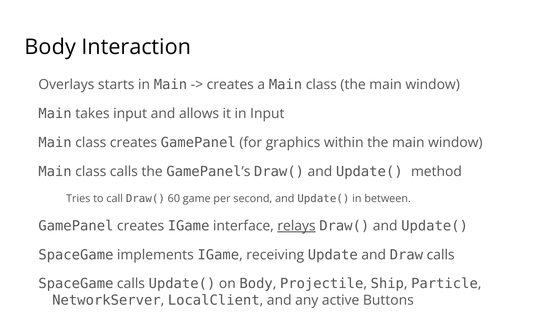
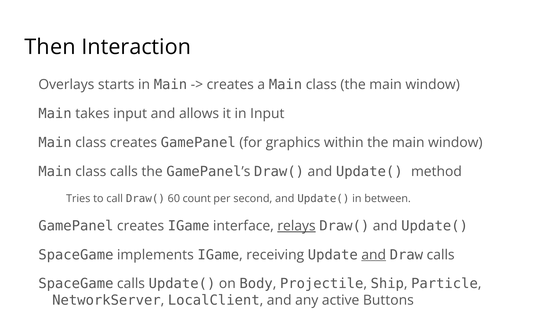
Body: Body -> Then (50, 47)
game: game -> count (197, 199)
and underline: none -> present (374, 255)
